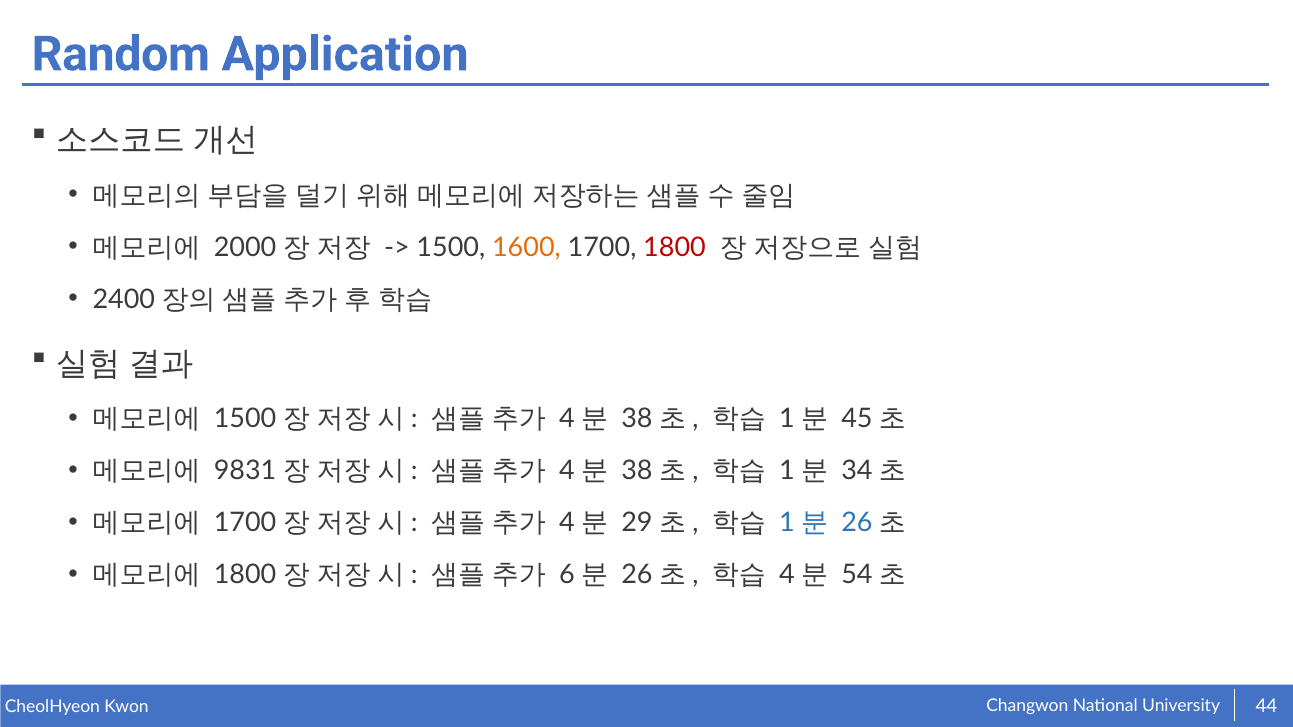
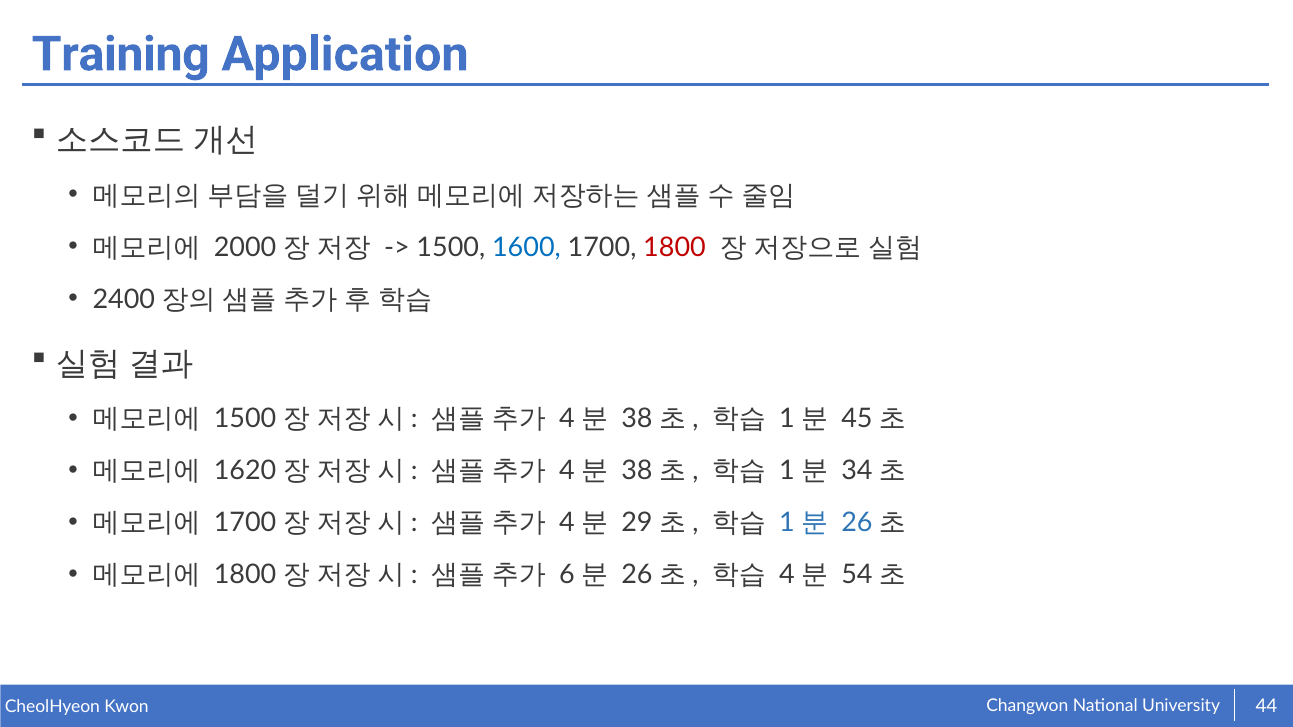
Random: Random -> Training (121, 54)
1600 colour: orange -> blue (526, 247)
9831: 9831 -> 1620 (245, 471)
